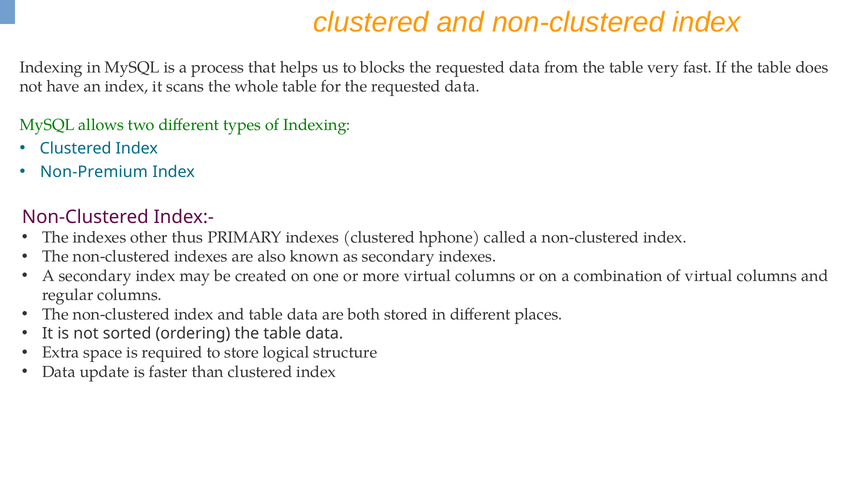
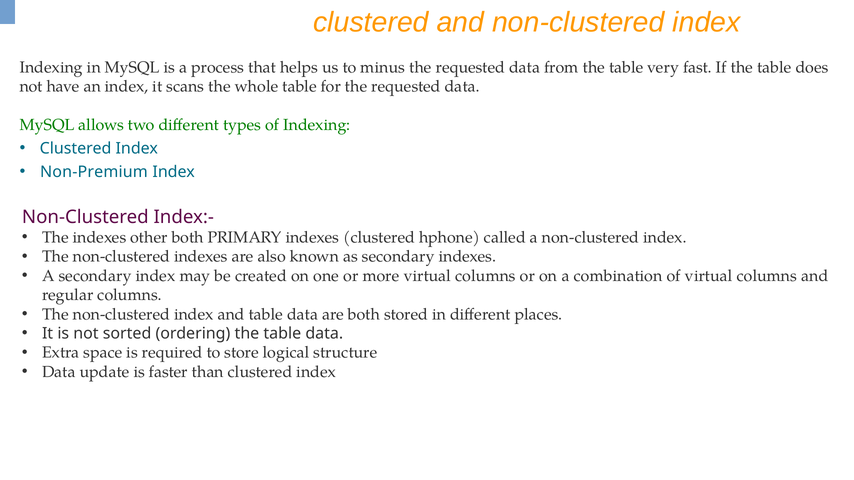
blocks: blocks -> minus (383, 67)
other thus: thus -> both (188, 238)
